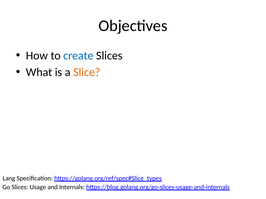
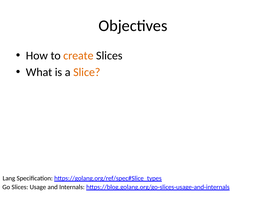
create colour: blue -> orange (78, 56)
